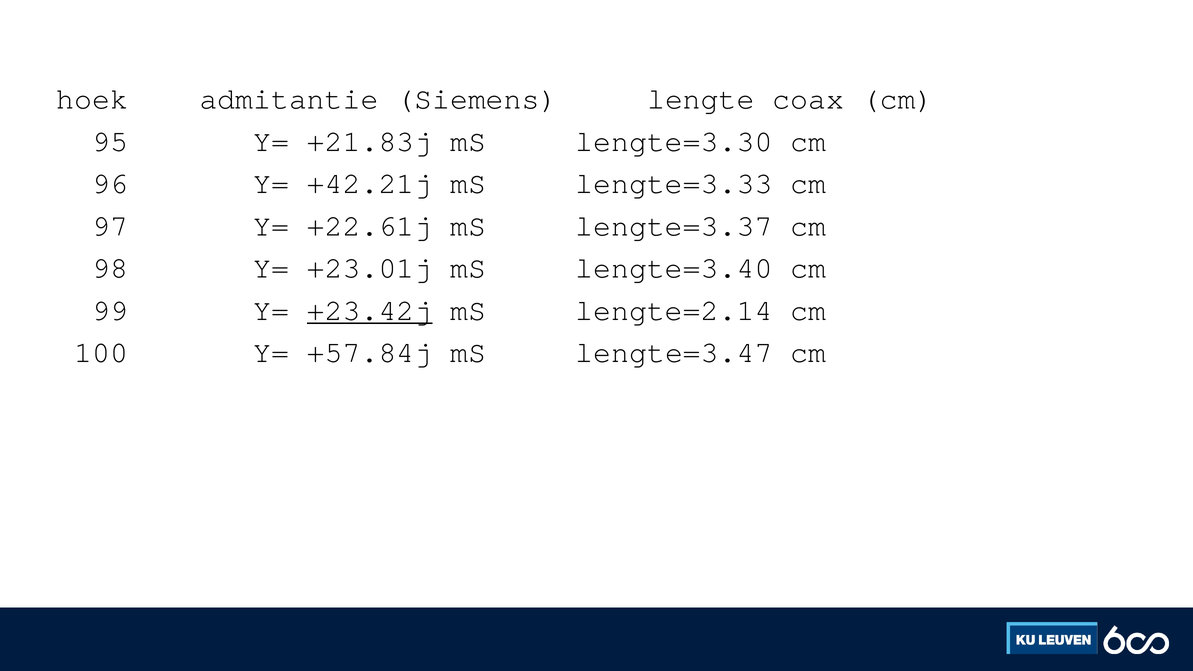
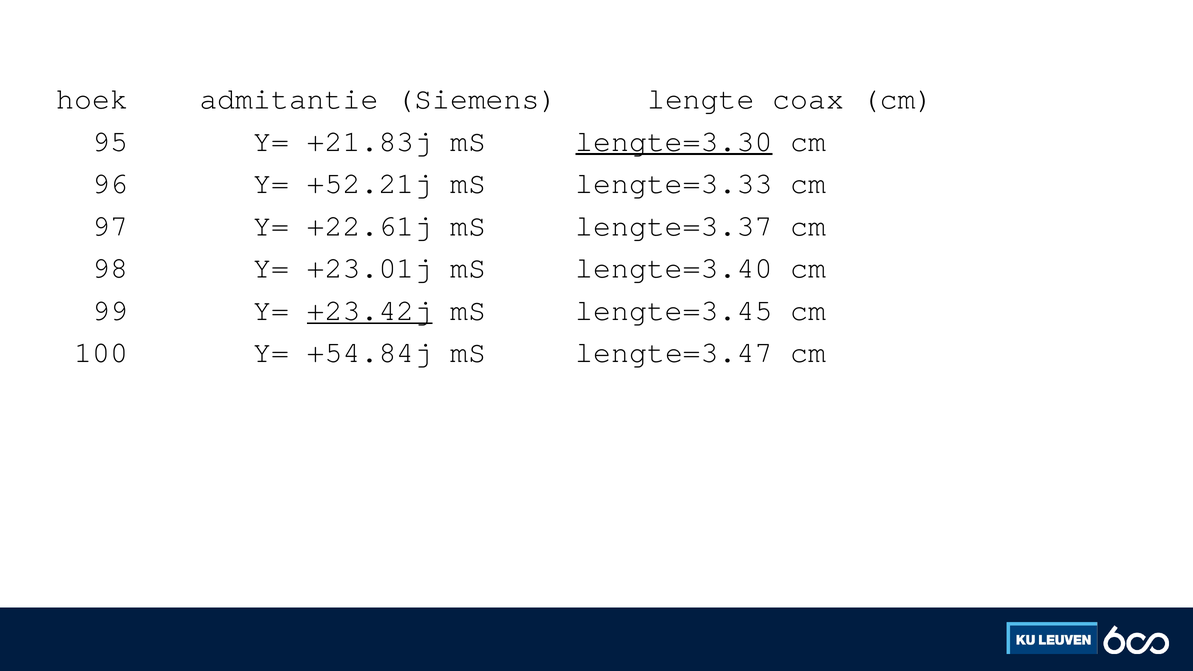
lengte=3.30 underline: none -> present (674, 141)
+42.21j: +42.21j -> +52.21j (370, 184)
lengte=2.14: lengte=2.14 -> lengte=3.45 (674, 310)
+57.84j: +57.84j -> +54.84j (370, 353)
